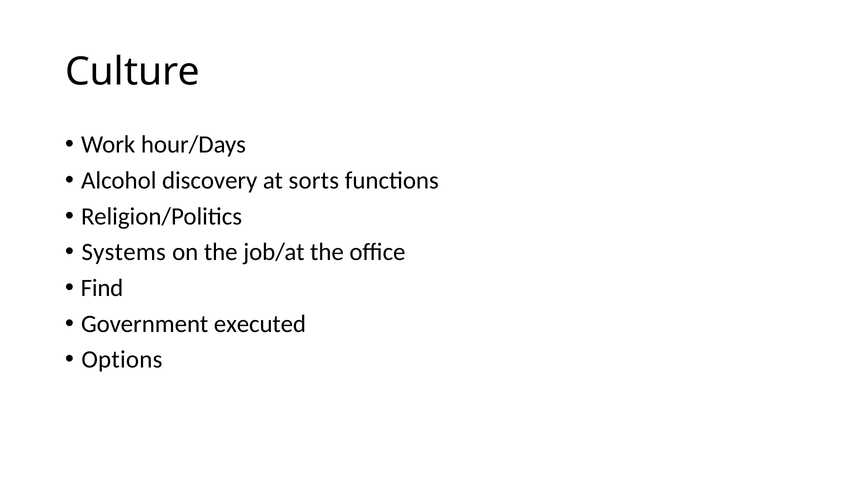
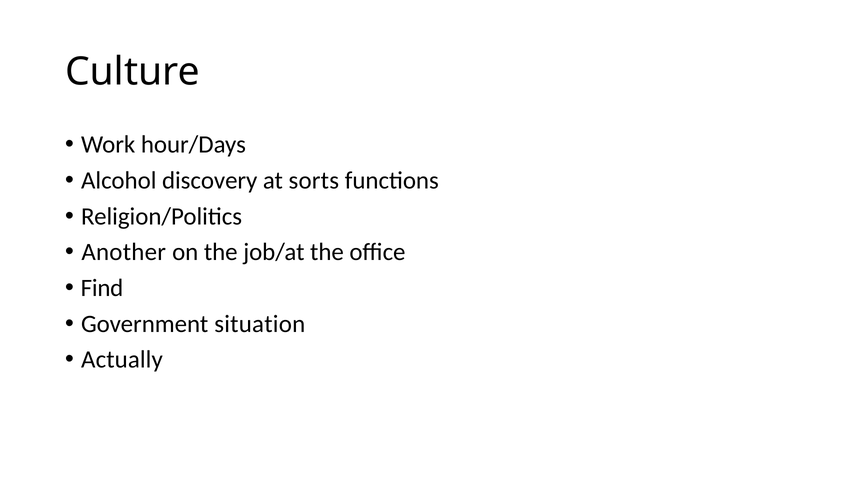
Systems: Systems -> Another (124, 252)
executed: executed -> situation (260, 323)
Options: Options -> Actually (122, 359)
